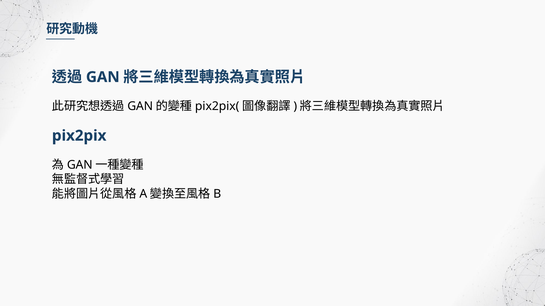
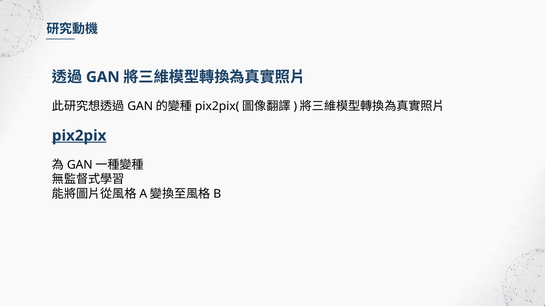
pix2pix underline: none -> present (79, 136)
